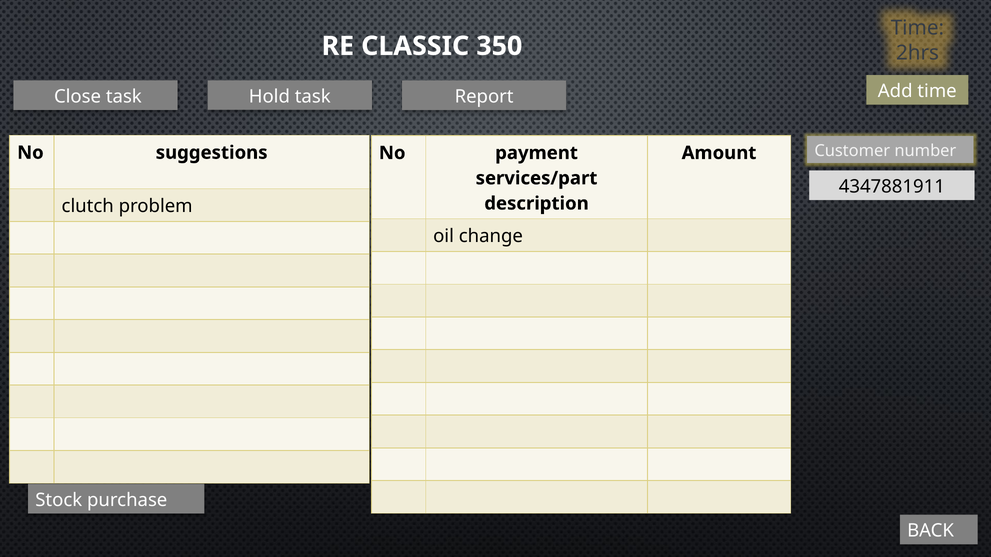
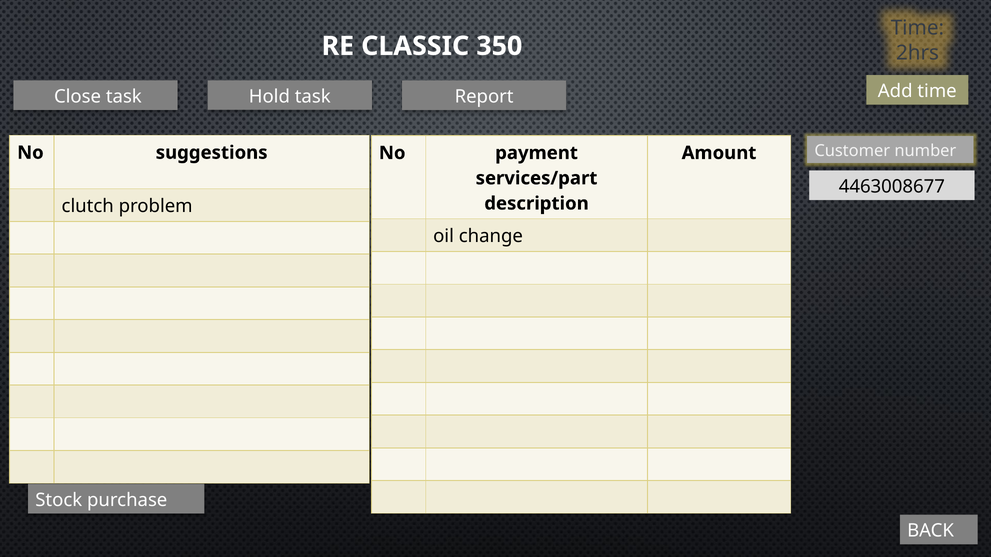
4347881911: 4347881911 -> 4463008677 (892, 187)
